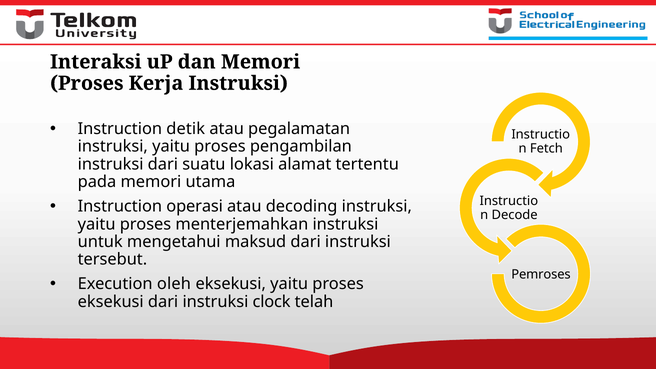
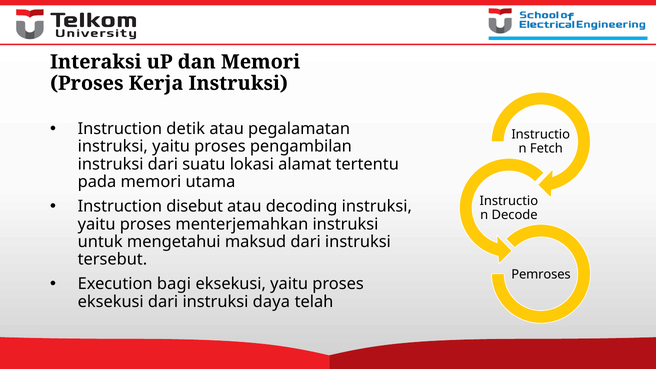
operasi: operasi -> disebut (195, 206)
oleh: oleh -> bagi (174, 284)
clock: clock -> daya (271, 302)
